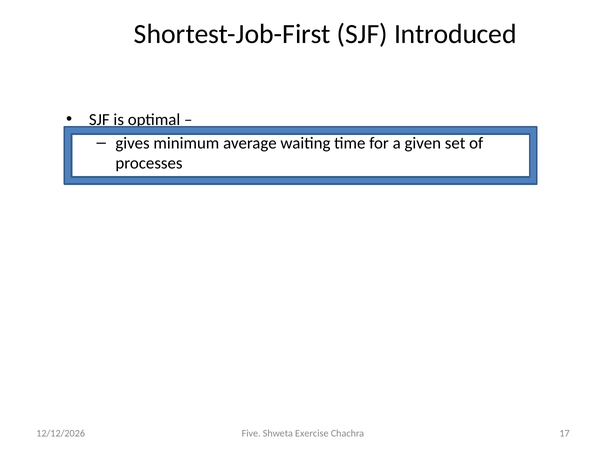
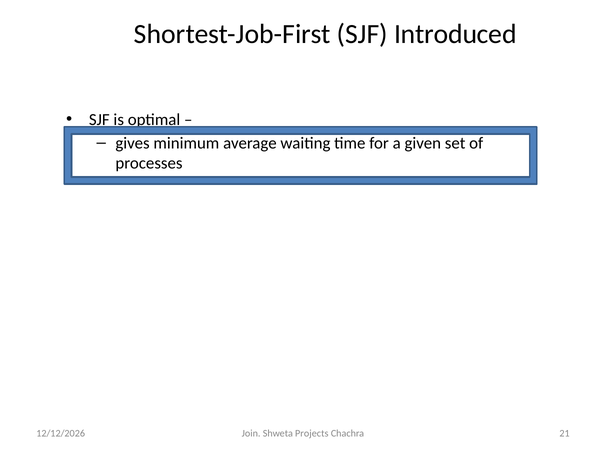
Five: Five -> Join (251, 434)
Exercise: Exercise -> Projects (312, 434)
17: 17 -> 21 (565, 434)
